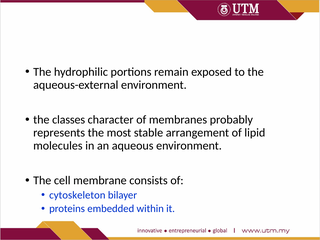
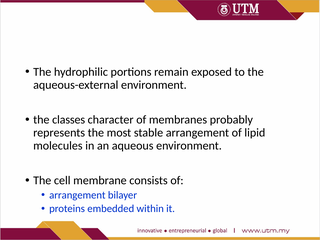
cytoskeleton: cytoskeleton -> arrangement (77, 195)
